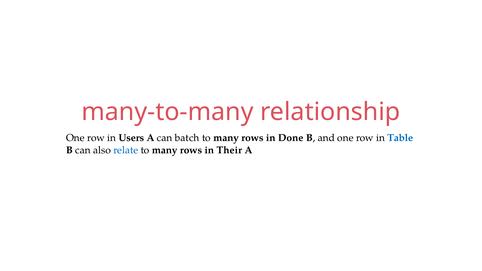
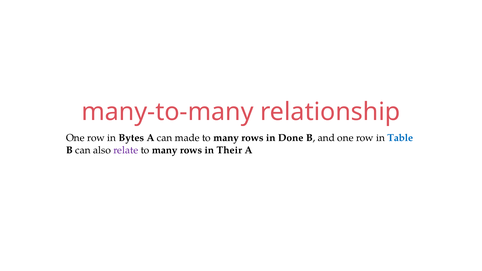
Users: Users -> Bytes (131, 138)
batch: batch -> made (187, 138)
relate colour: blue -> purple (126, 150)
